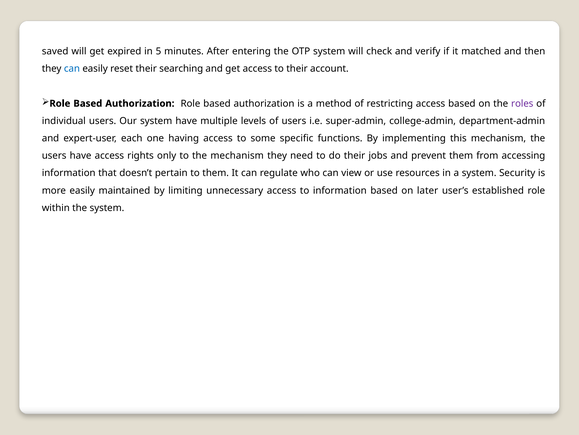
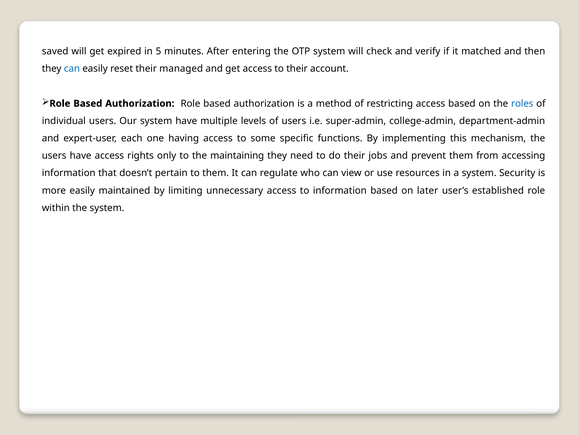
searching: searching -> managed (181, 69)
roles colour: purple -> blue (522, 103)
the mechanism: mechanism -> maintaining (237, 155)
